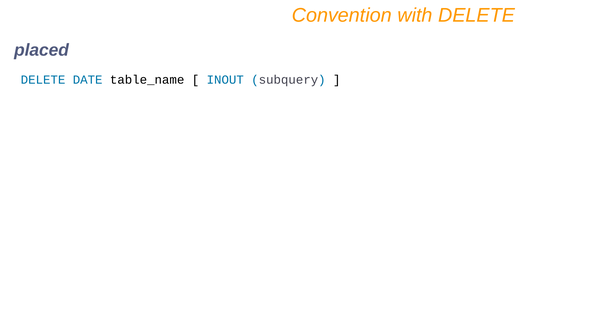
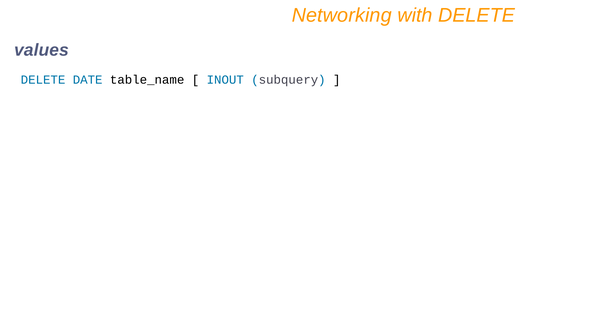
Convention: Convention -> Networking (342, 15)
placed: placed -> values (41, 50)
